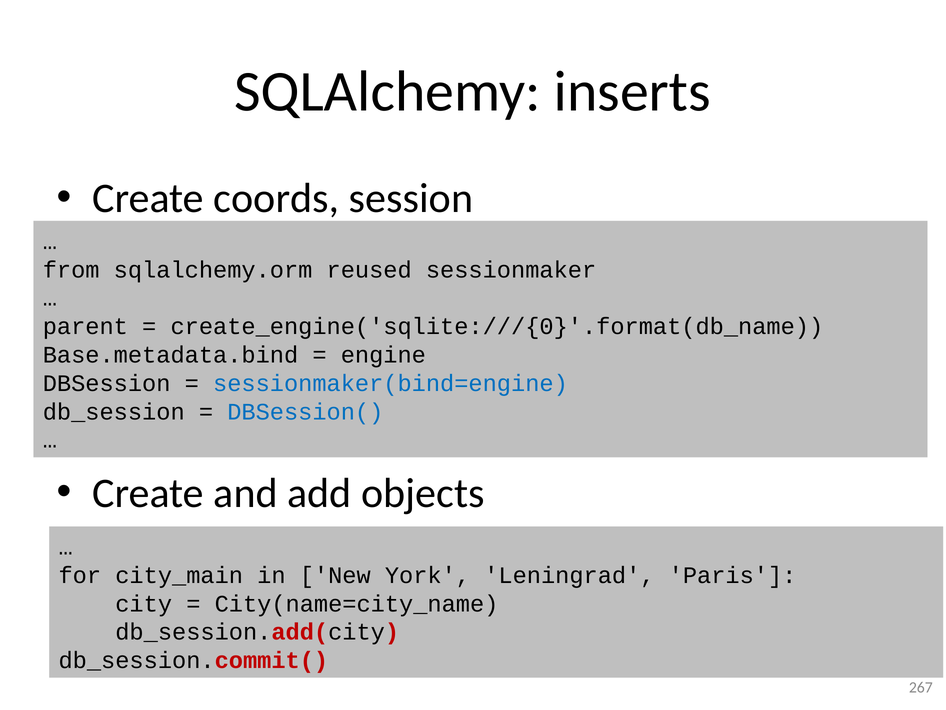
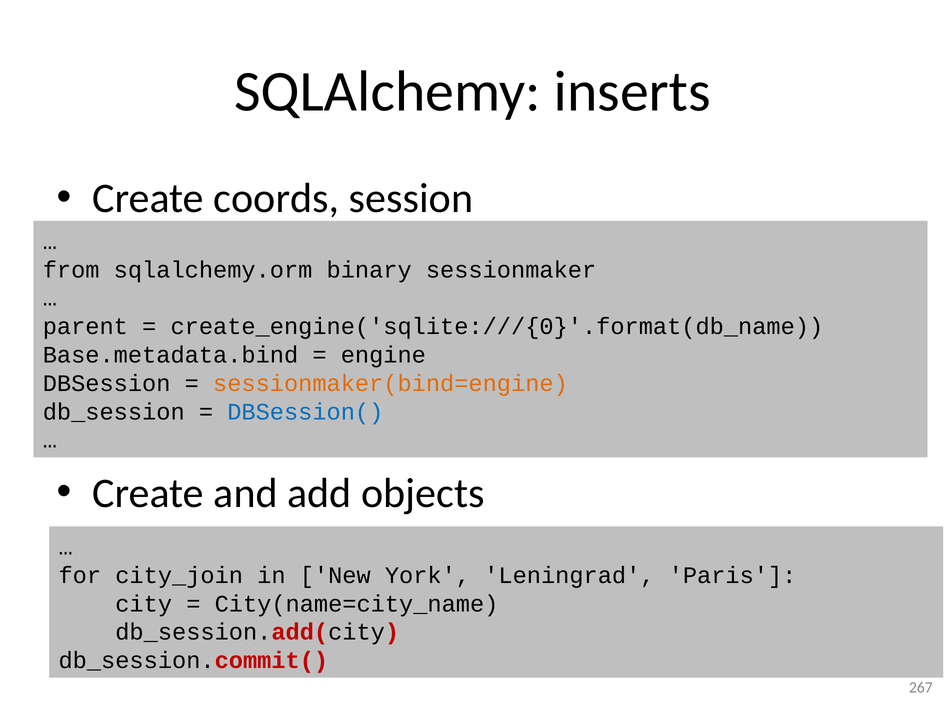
reused: reused -> binary (369, 270)
sessionmaker(bind=engine colour: blue -> orange (390, 383)
city_main: city_main -> city_join (179, 575)
